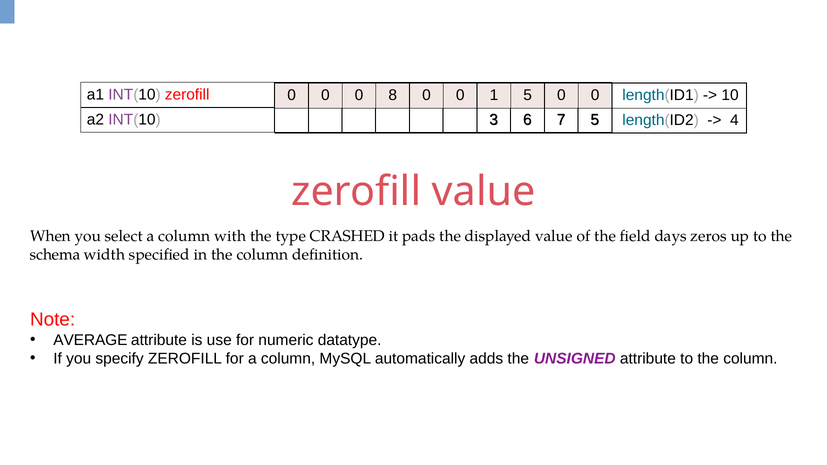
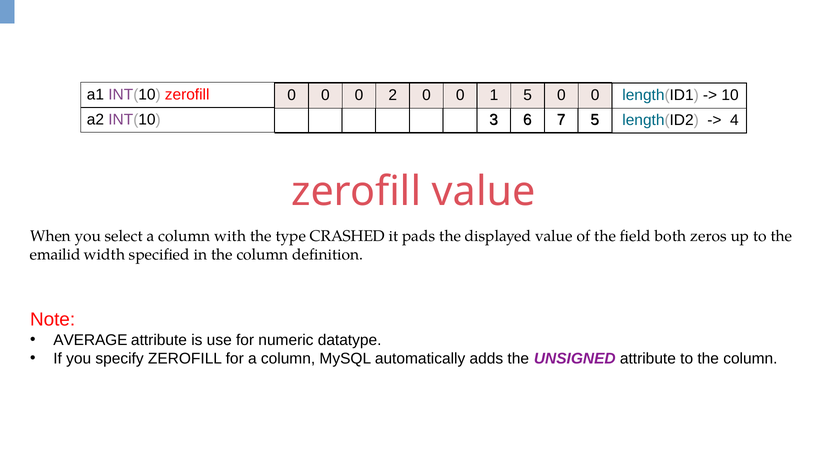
8: 8 -> 2 (393, 95)
days: days -> both (670, 236)
schema: schema -> emailid (55, 255)
